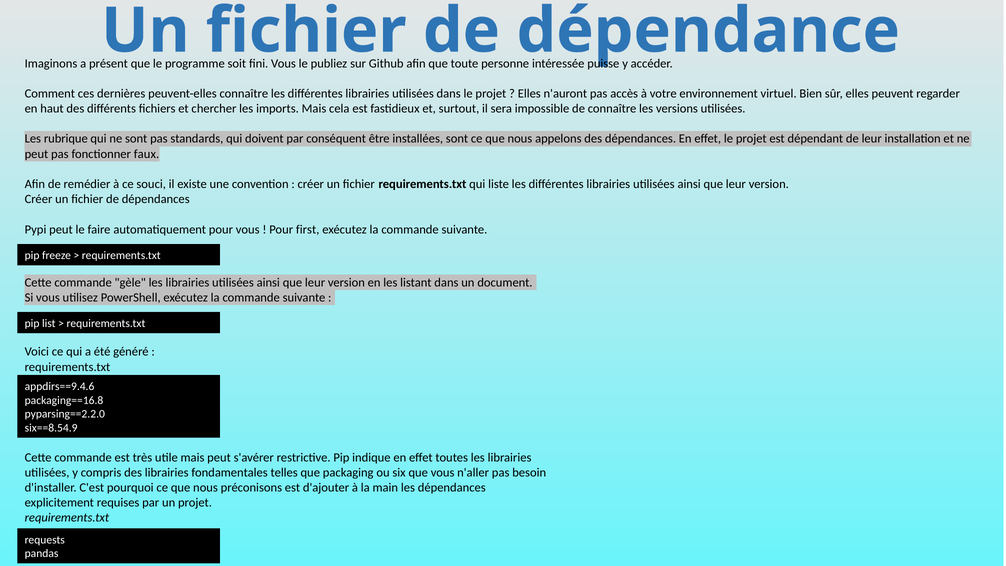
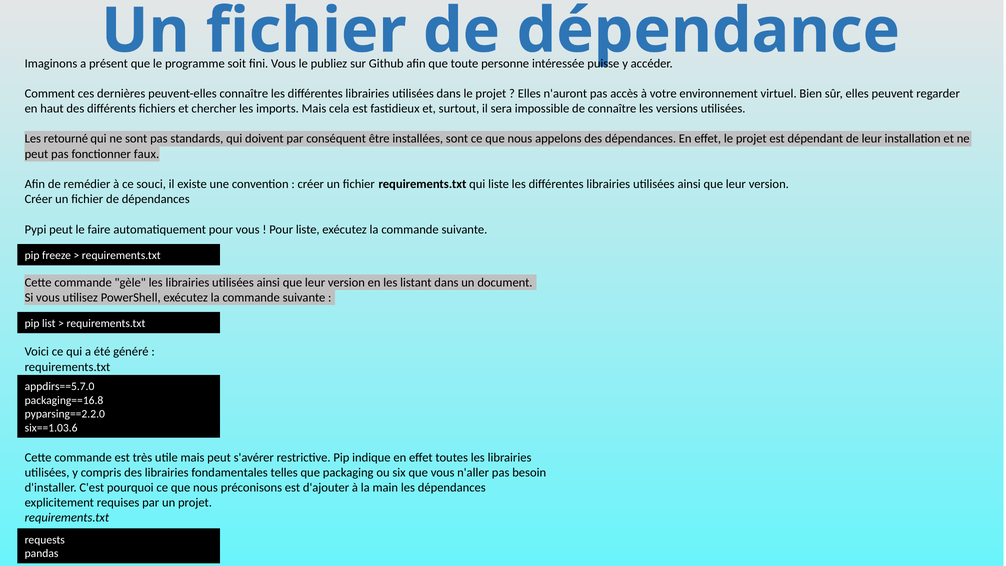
rubrique: rubrique -> retourné (66, 139)
Pour first: first -> liste (308, 229)
appdirs==9.4.6: appdirs==9.4.6 -> appdirs==5.7.0 (60, 386)
six==8.54.9: six==8.54.9 -> six==1.03.6 (51, 428)
